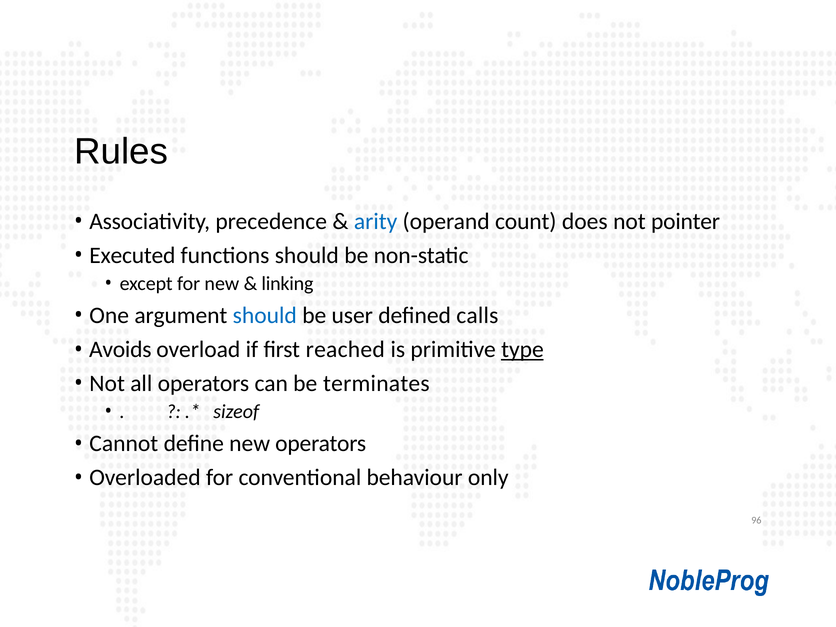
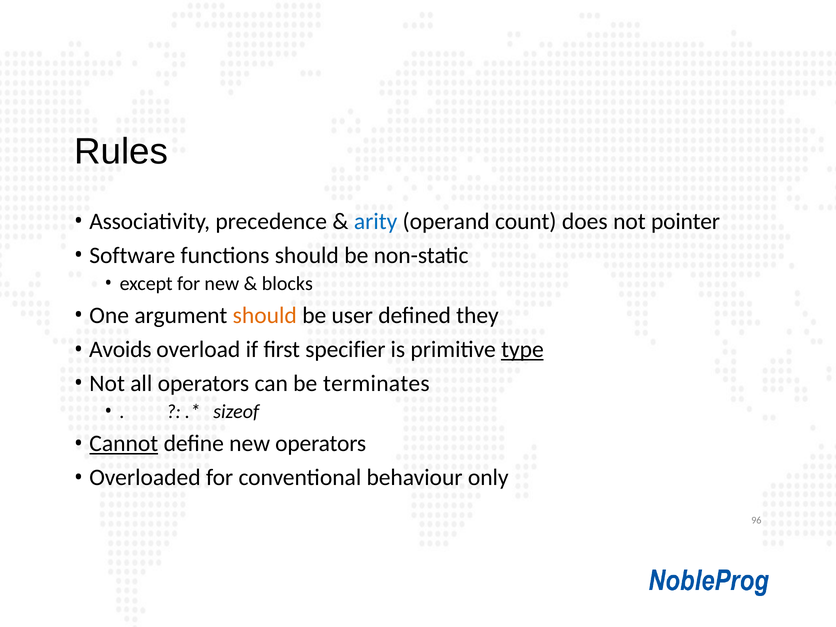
Executed: Executed -> Software (132, 255)
linking: linking -> blocks (287, 284)
should colour: blue -> orange (265, 315)
calls: calls -> they (478, 315)
reached: reached -> specifier (345, 350)
Cannot underline: none -> present (124, 444)
